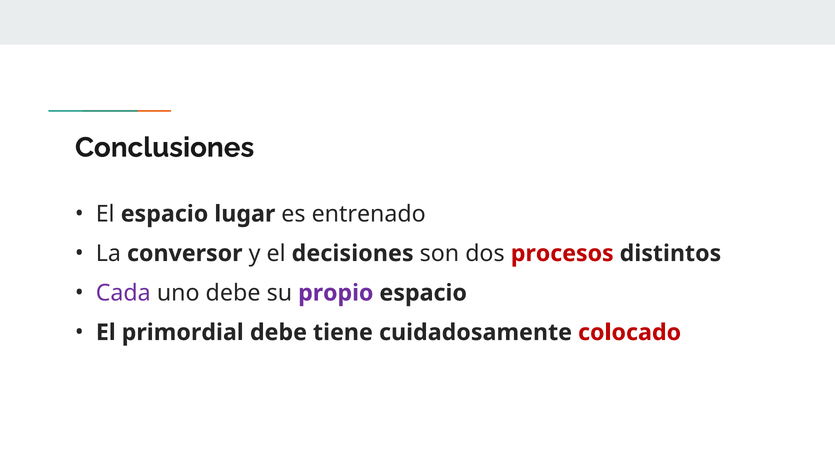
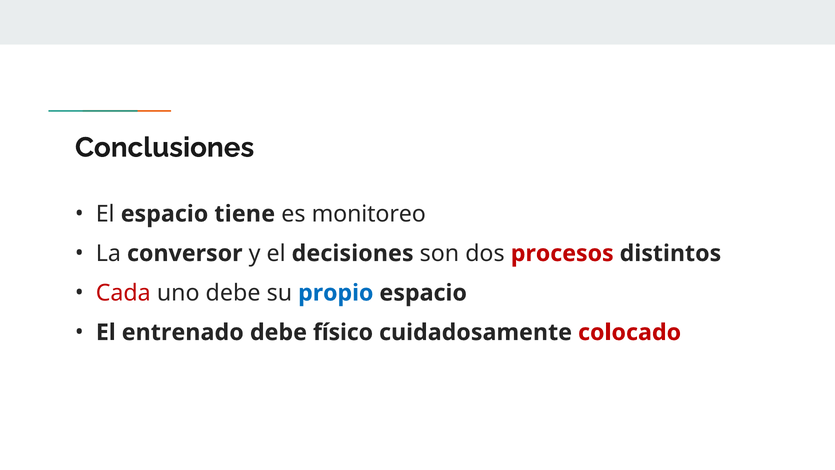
lugar: lugar -> tiene (245, 214)
entrenado: entrenado -> monitoreo (369, 214)
Cada colour: purple -> red (123, 293)
propio colour: purple -> blue (336, 293)
primordial: primordial -> entrenado (183, 332)
tiene: tiene -> físico (343, 332)
